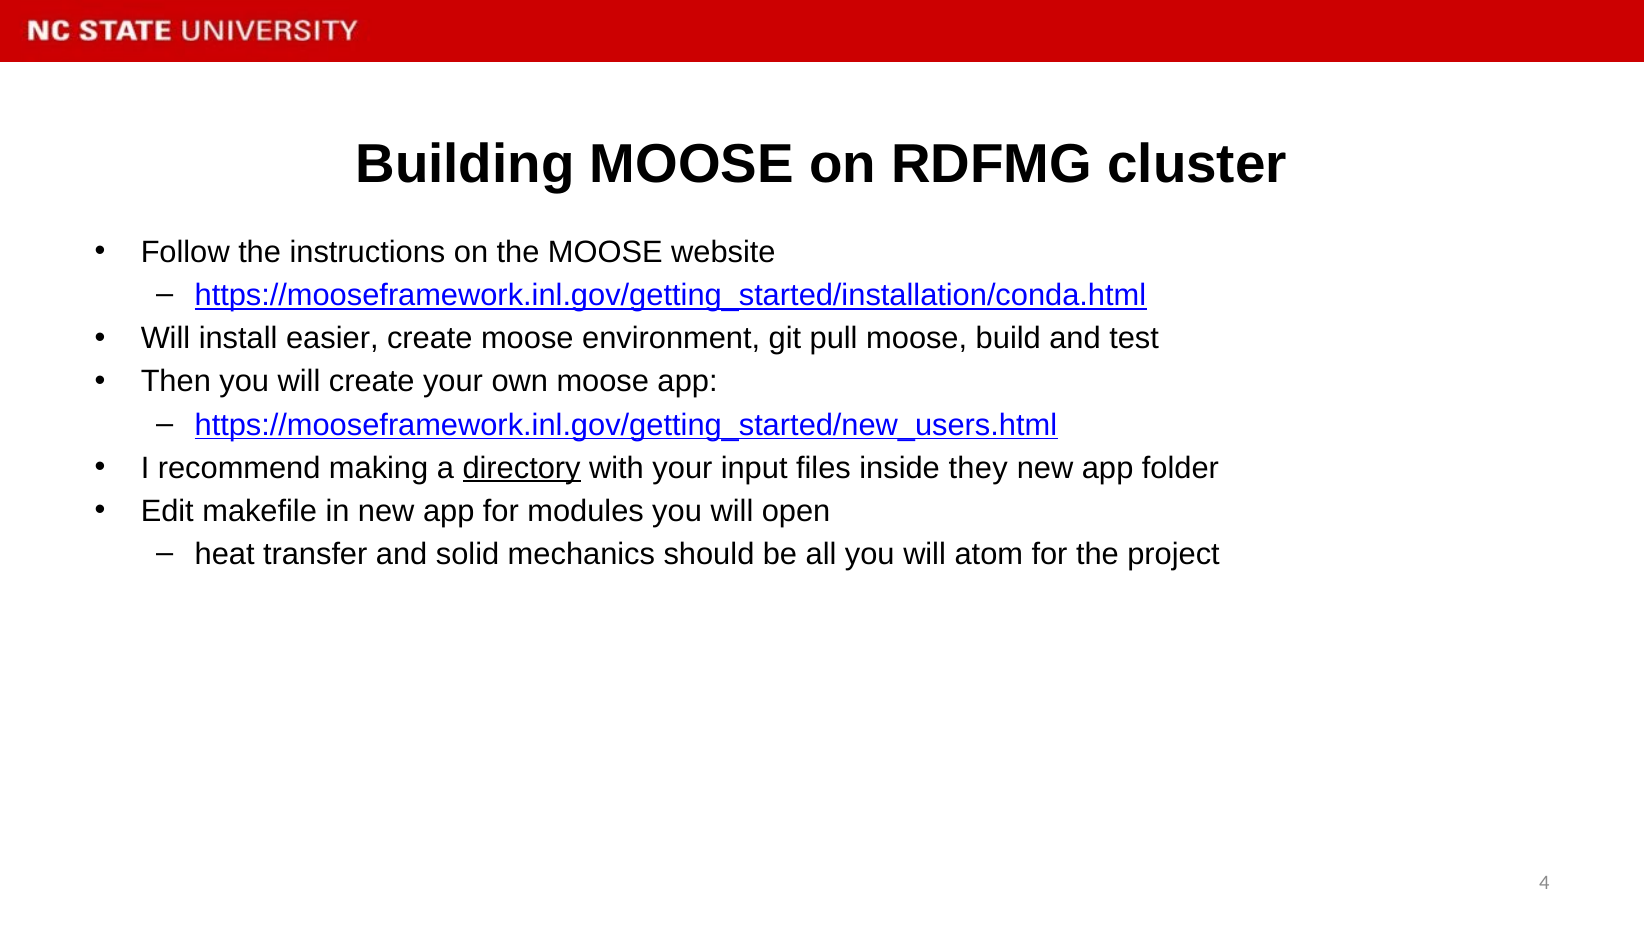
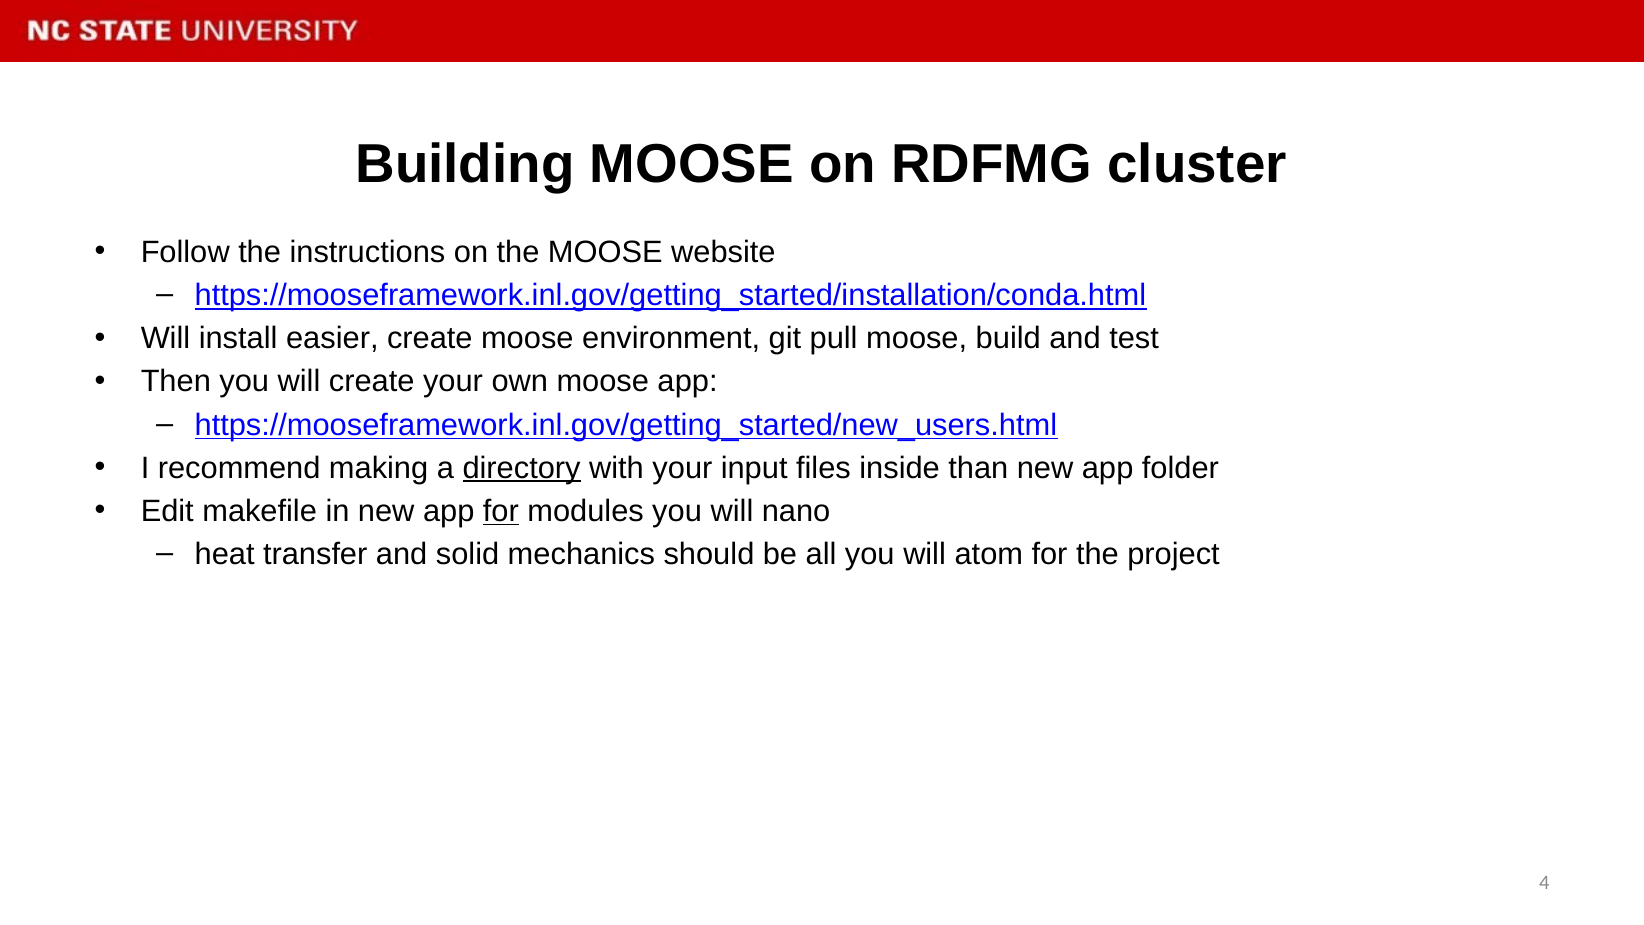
they: they -> than (978, 468)
for underline: none -> present (501, 511)
open: open -> nano (796, 511)
